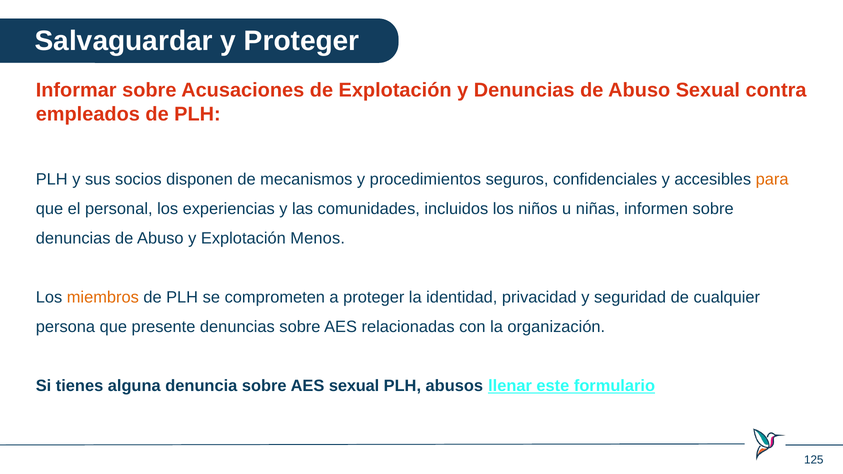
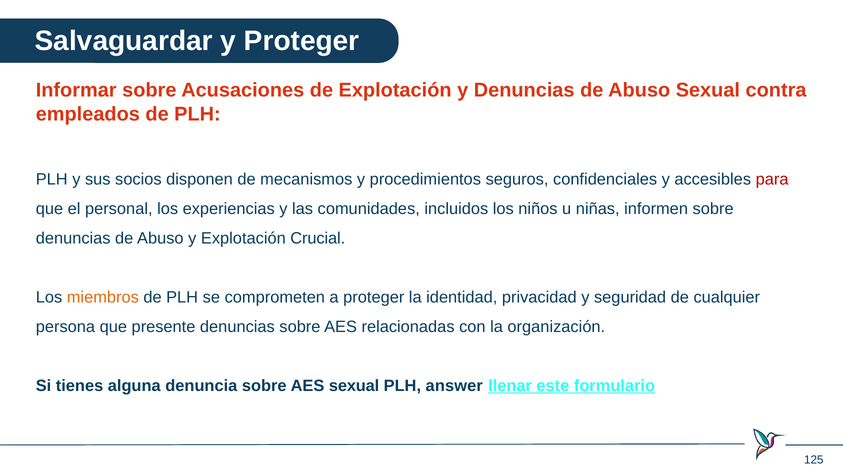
para colour: orange -> red (772, 179)
Menos: Menos -> Crucial (318, 238)
abusos: abusos -> answer (454, 386)
